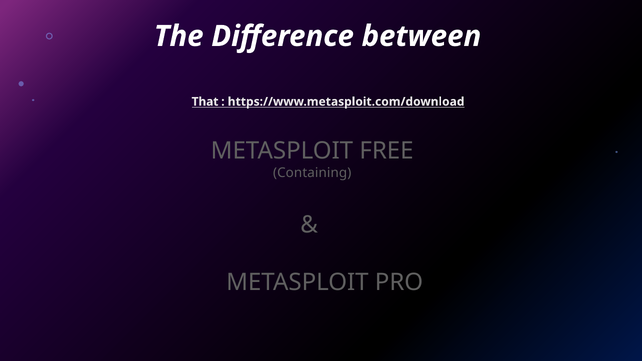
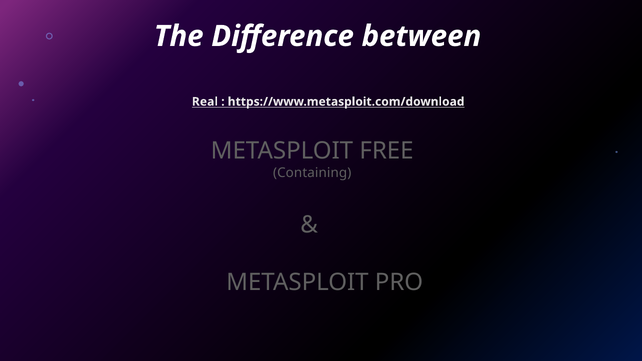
That: That -> Real (205, 102)
